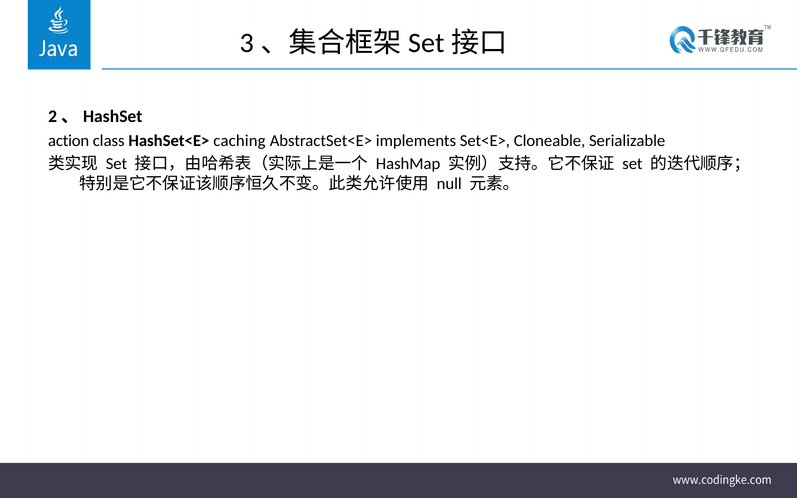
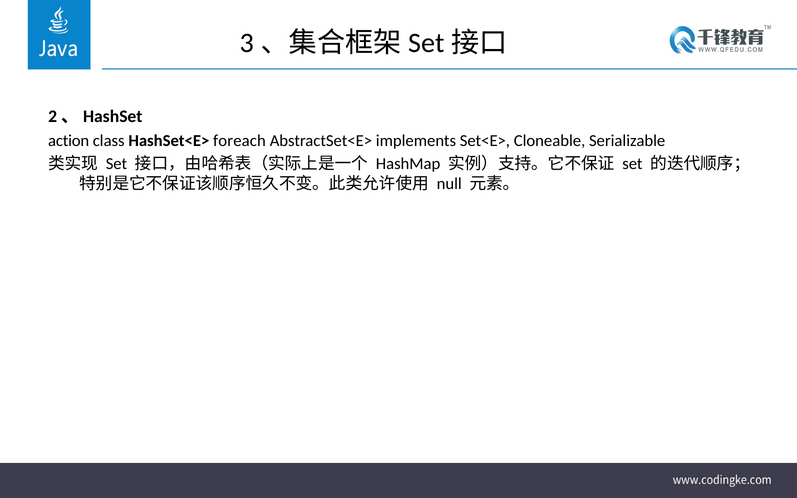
caching: caching -> foreach (239, 141)
